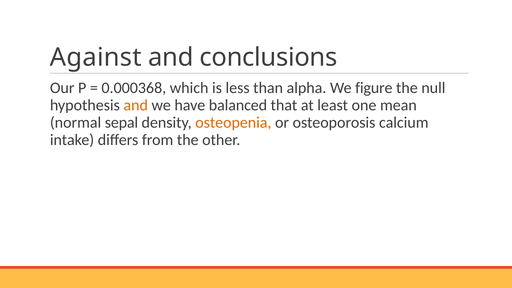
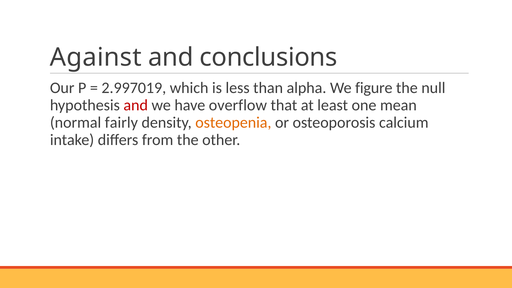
0.000368: 0.000368 -> 2.997019 (134, 88)
and colour: orange -> red (136, 105)
balanced: balanced -> overflow (238, 105)
sepal: sepal -> fairly (121, 123)
